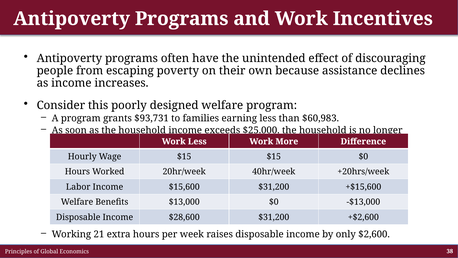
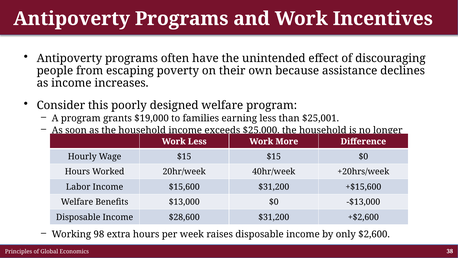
$93,731: $93,731 -> $19,000 (152, 118)
$60,983: $60,983 -> $25,001 (321, 118)
21: 21 -> 98 (99, 234)
